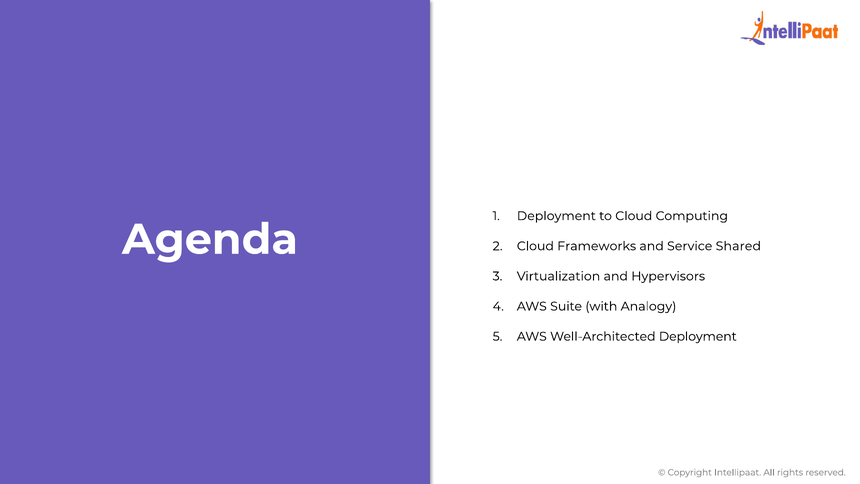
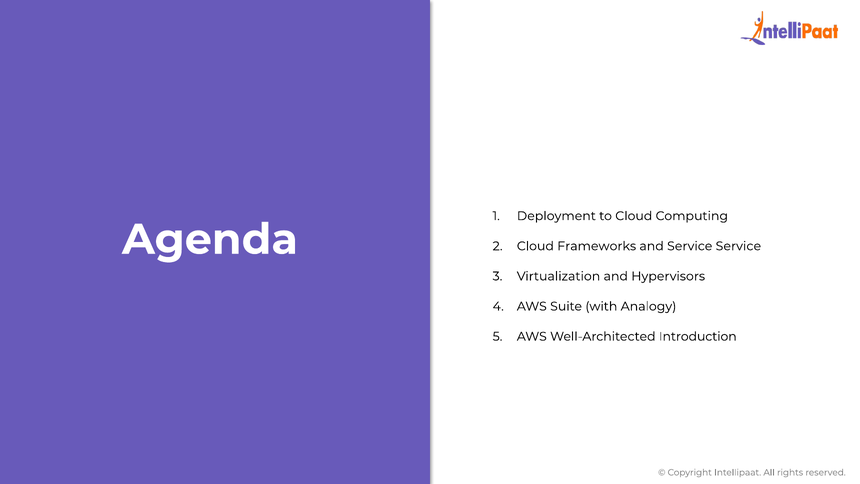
Service Shared: Shared -> Service (738, 246)
Well-Architected Deployment: Deployment -> Introduction (698, 336)
